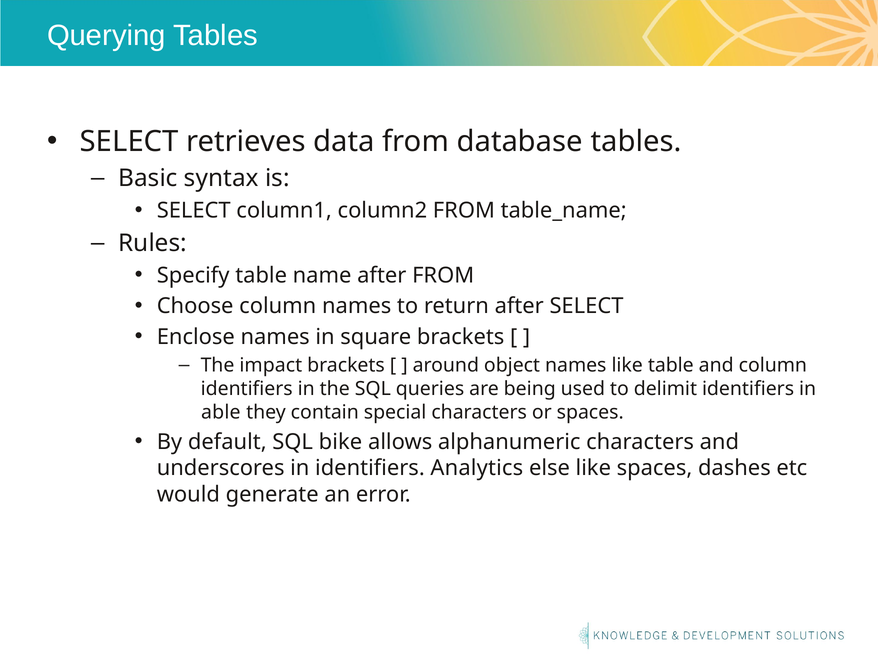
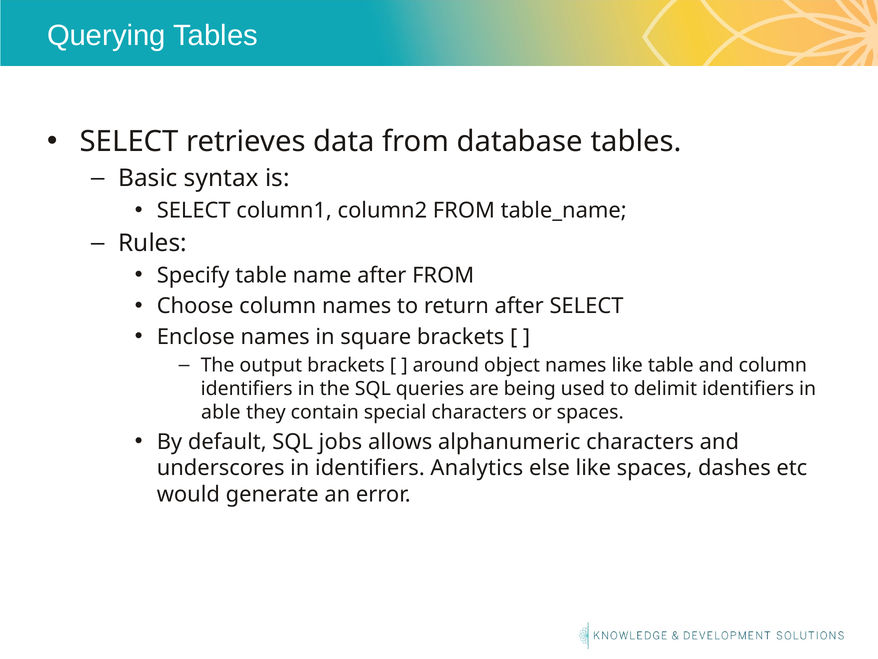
impact: impact -> output (271, 365)
bike: bike -> jobs (340, 442)
